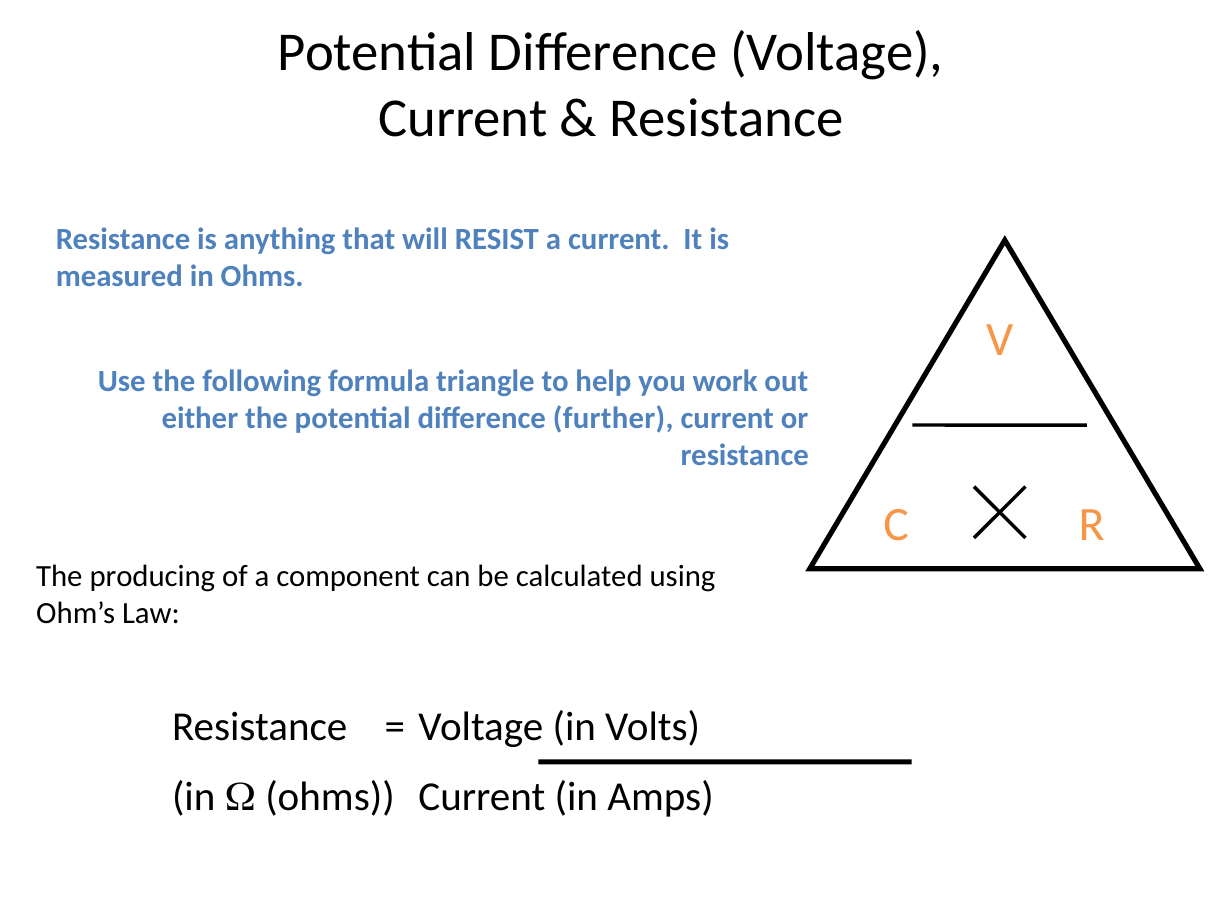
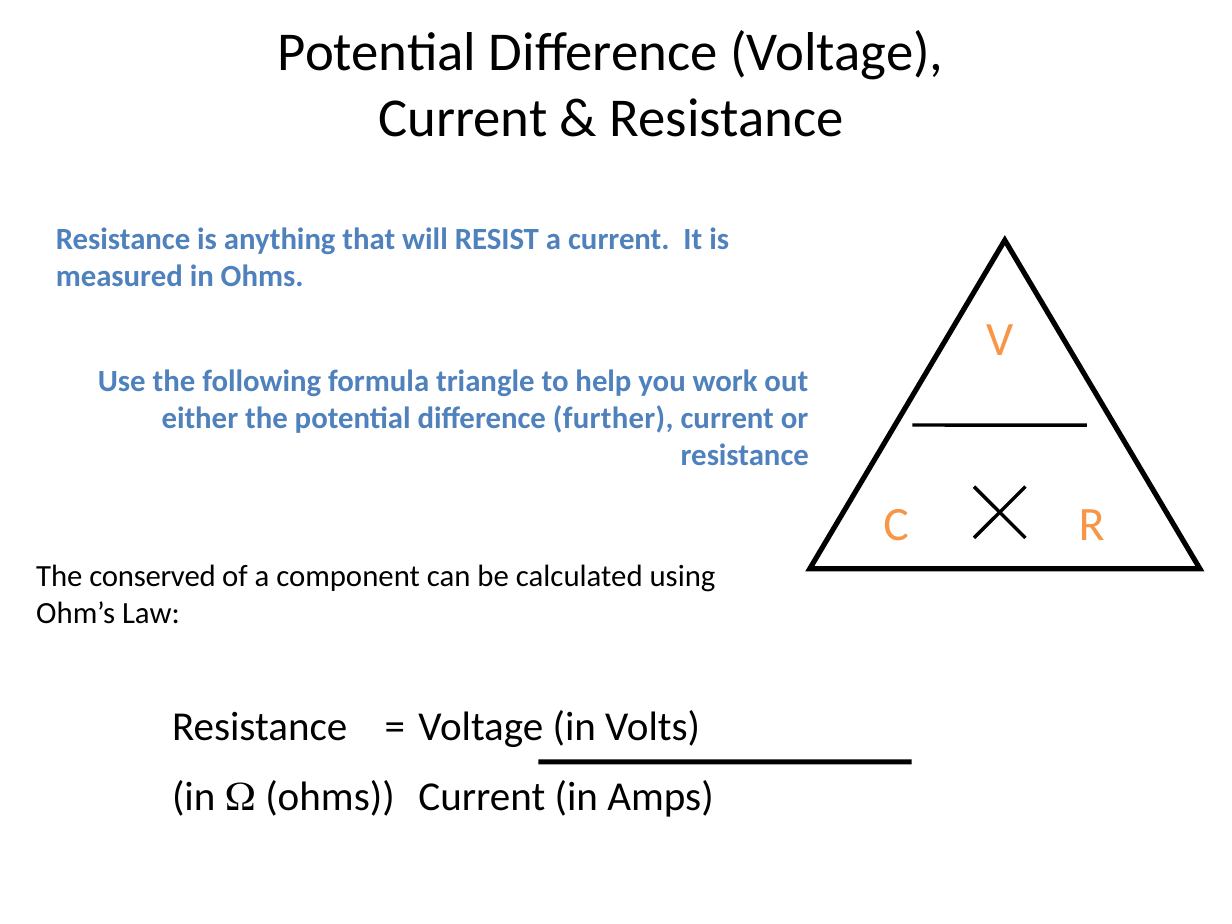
producing: producing -> conserved (152, 576)
